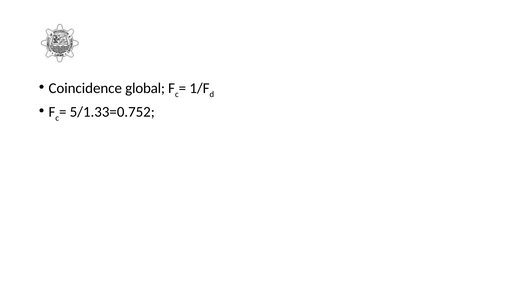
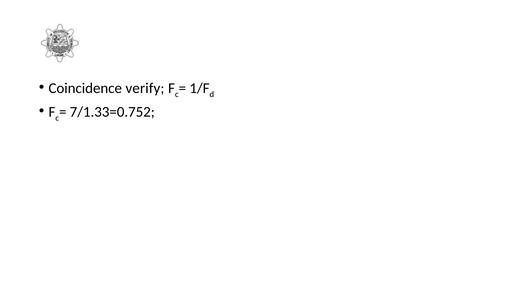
global: global -> verify (145, 88)
5/1.33=0.752: 5/1.33=0.752 -> 7/1.33=0.752 (112, 112)
